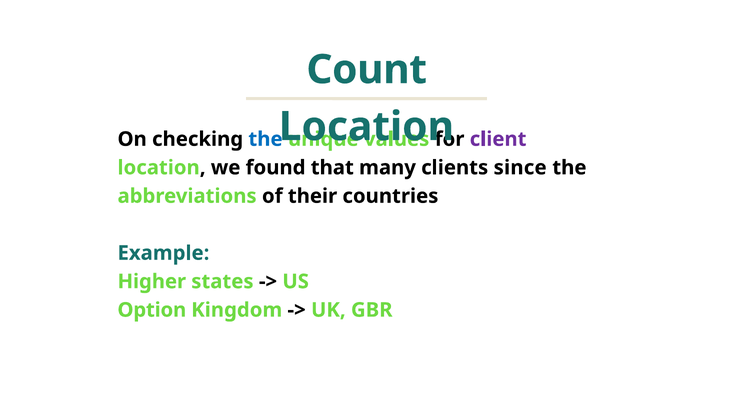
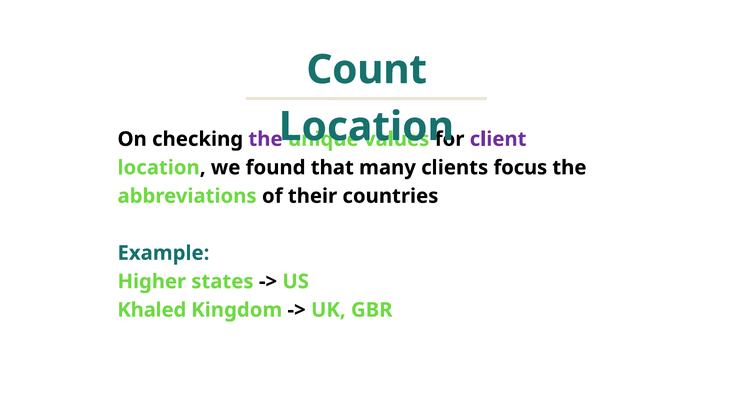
the colour: blue -> purple (266, 139)
since: since -> focus (520, 168)
Option: Option -> Khaled (152, 310)
